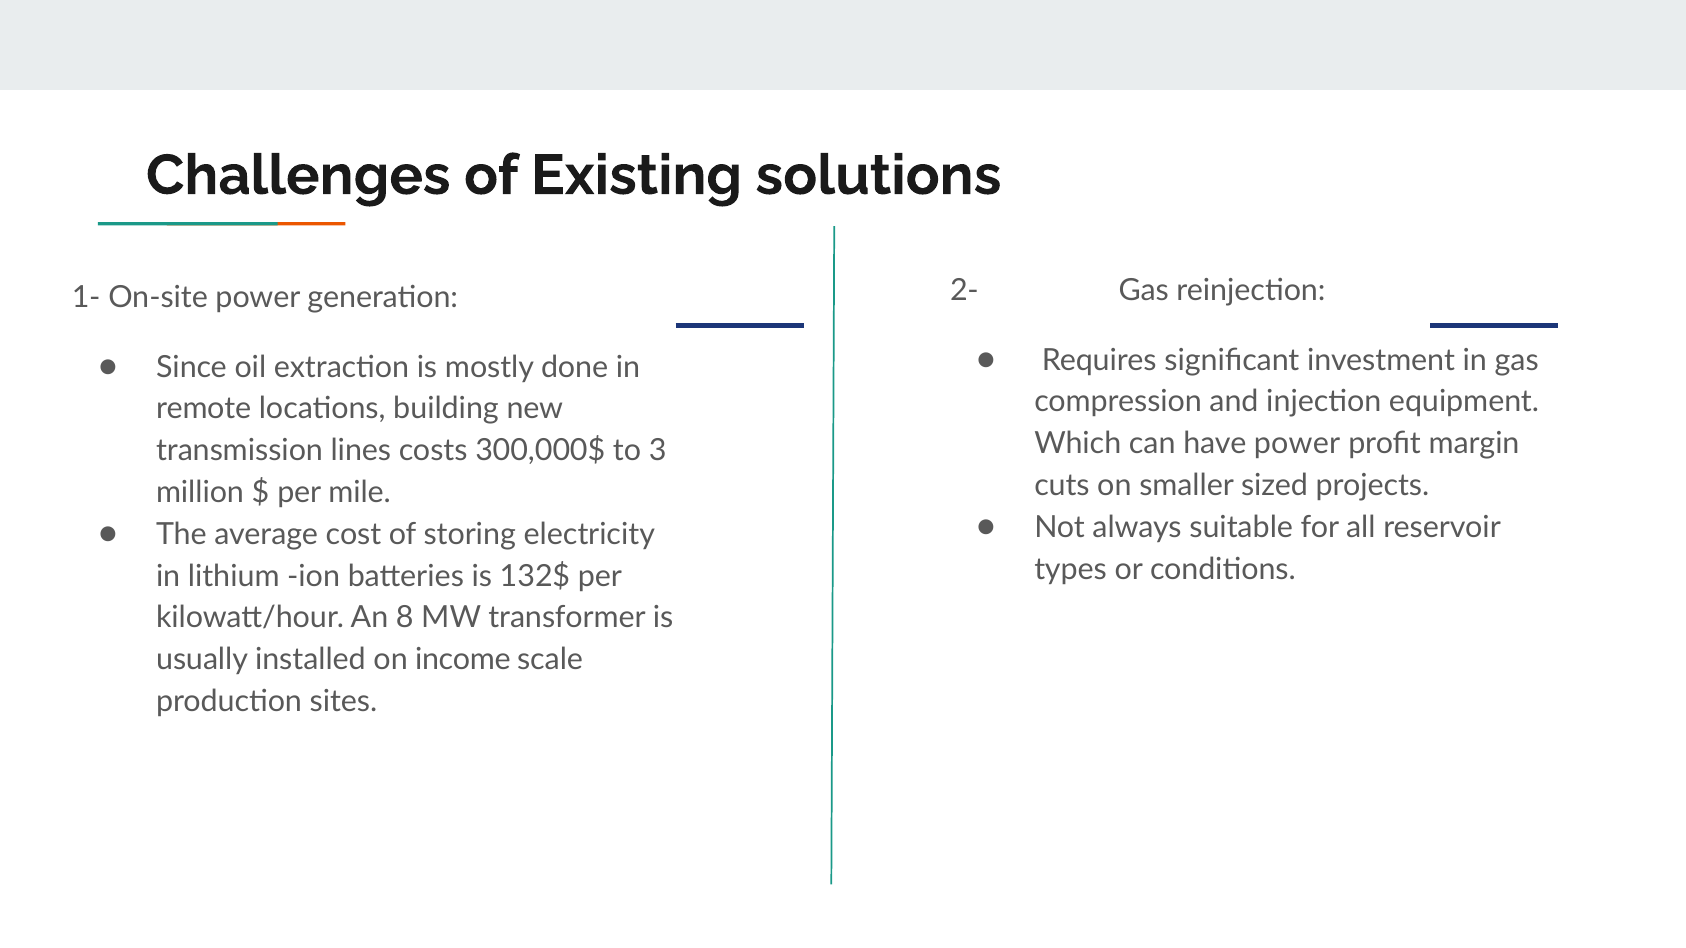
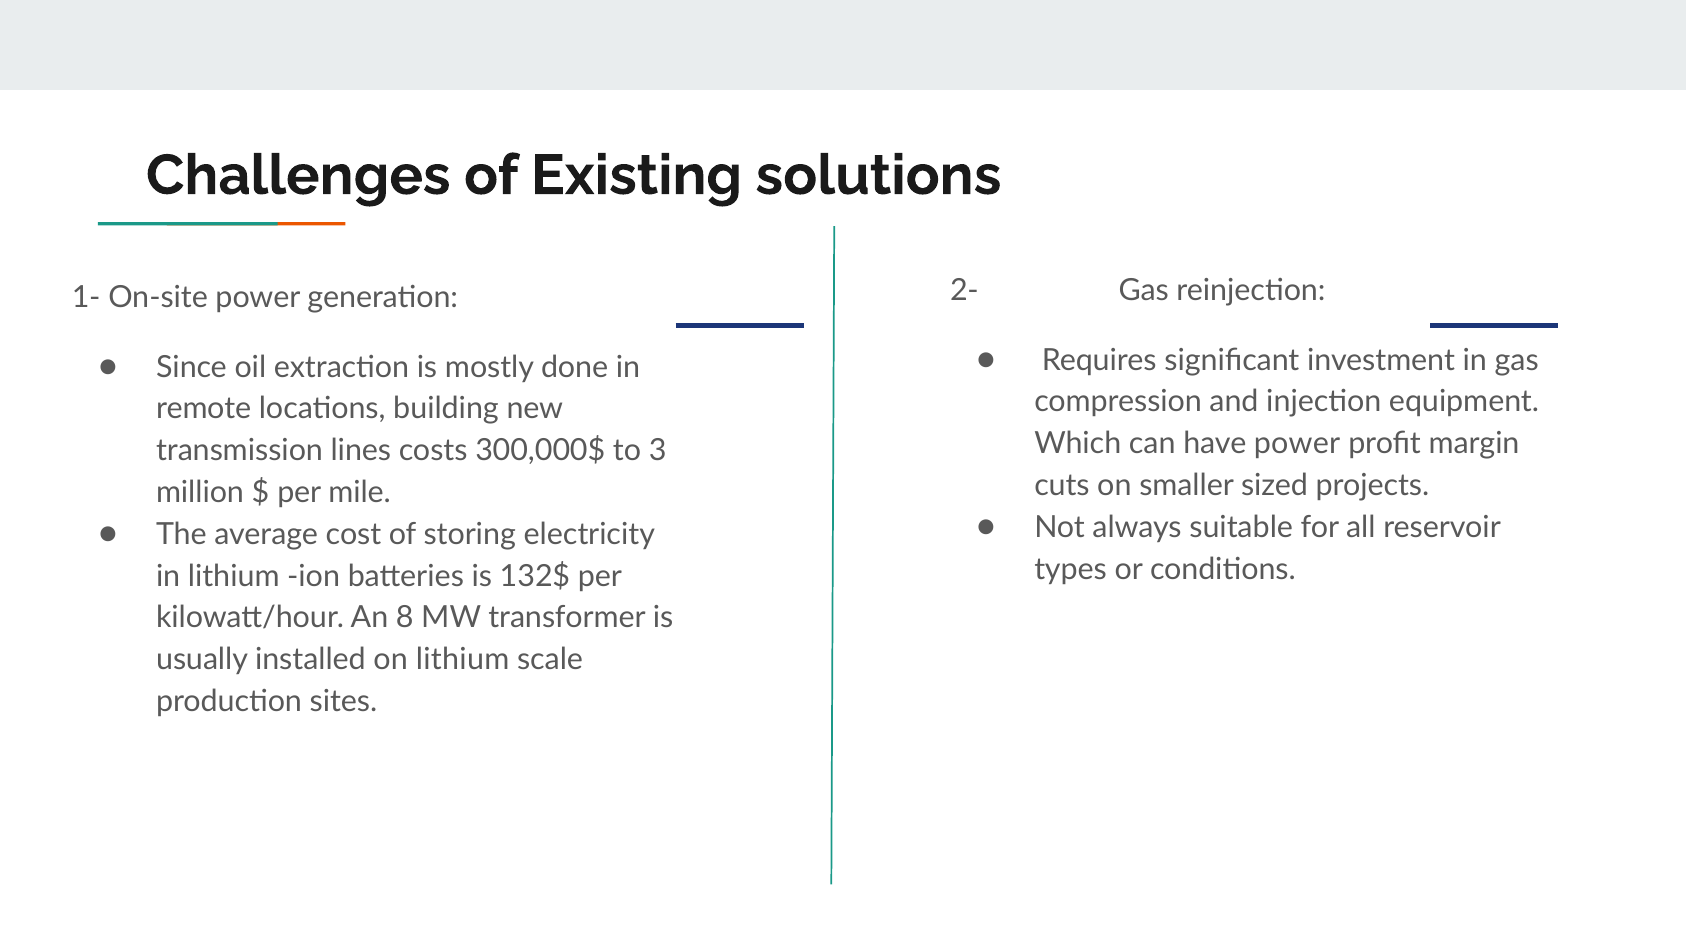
on income: income -> lithium (463, 660)
